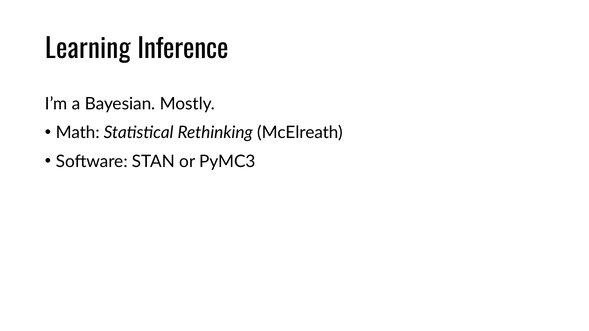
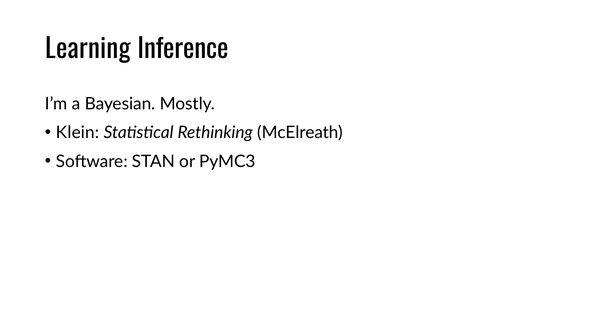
Math: Math -> Klein (78, 133)
